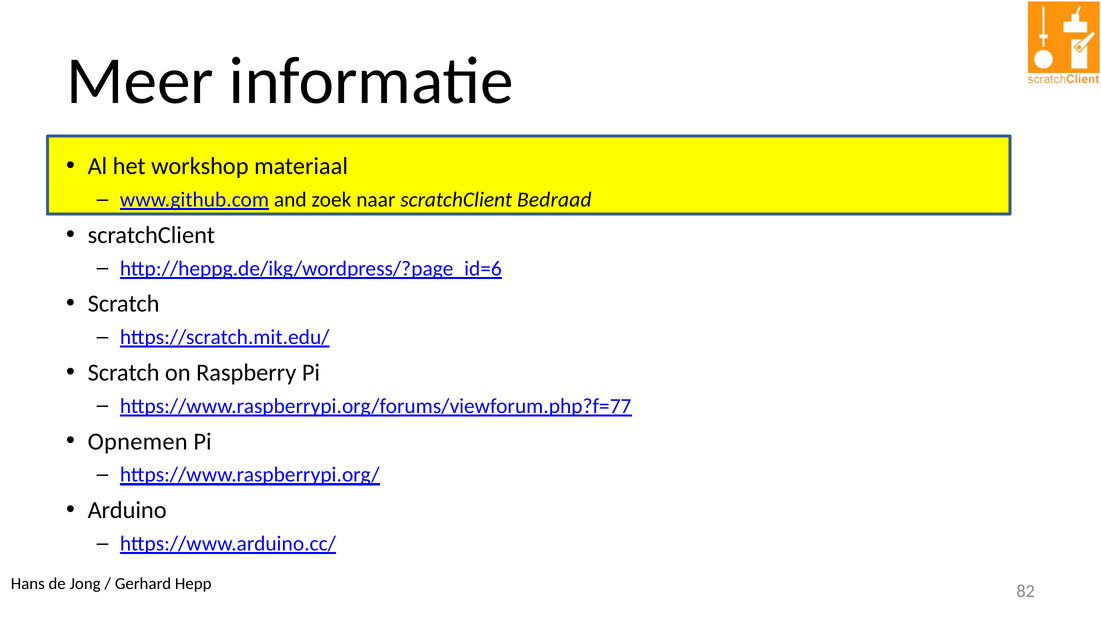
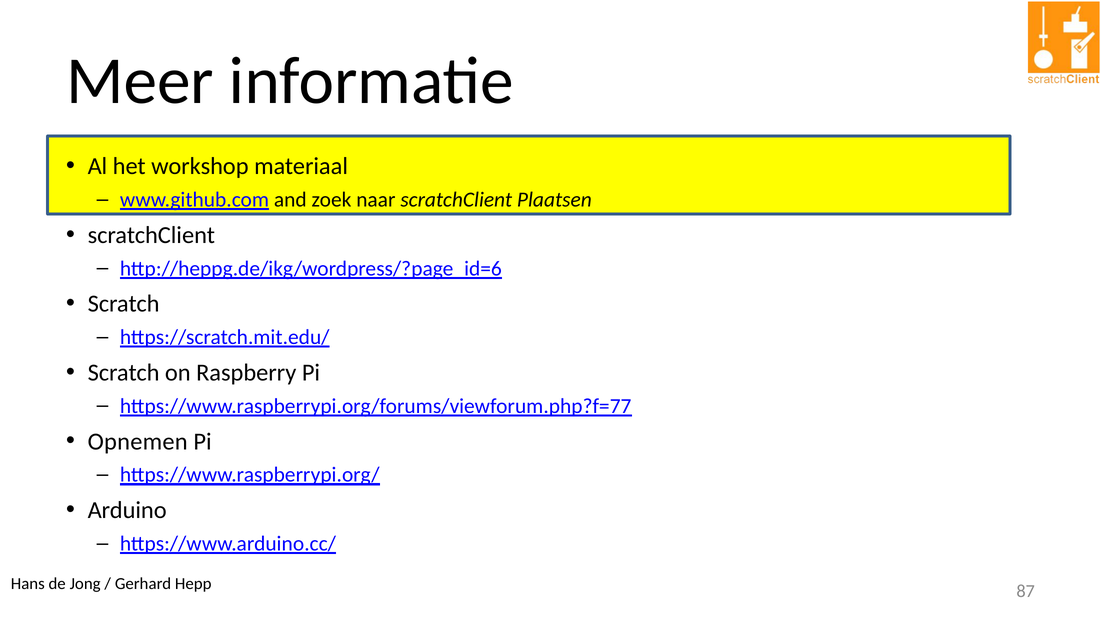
Bedraad: Bedraad -> Plaatsen (554, 200)
82: 82 -> 87 (1026, 592)
